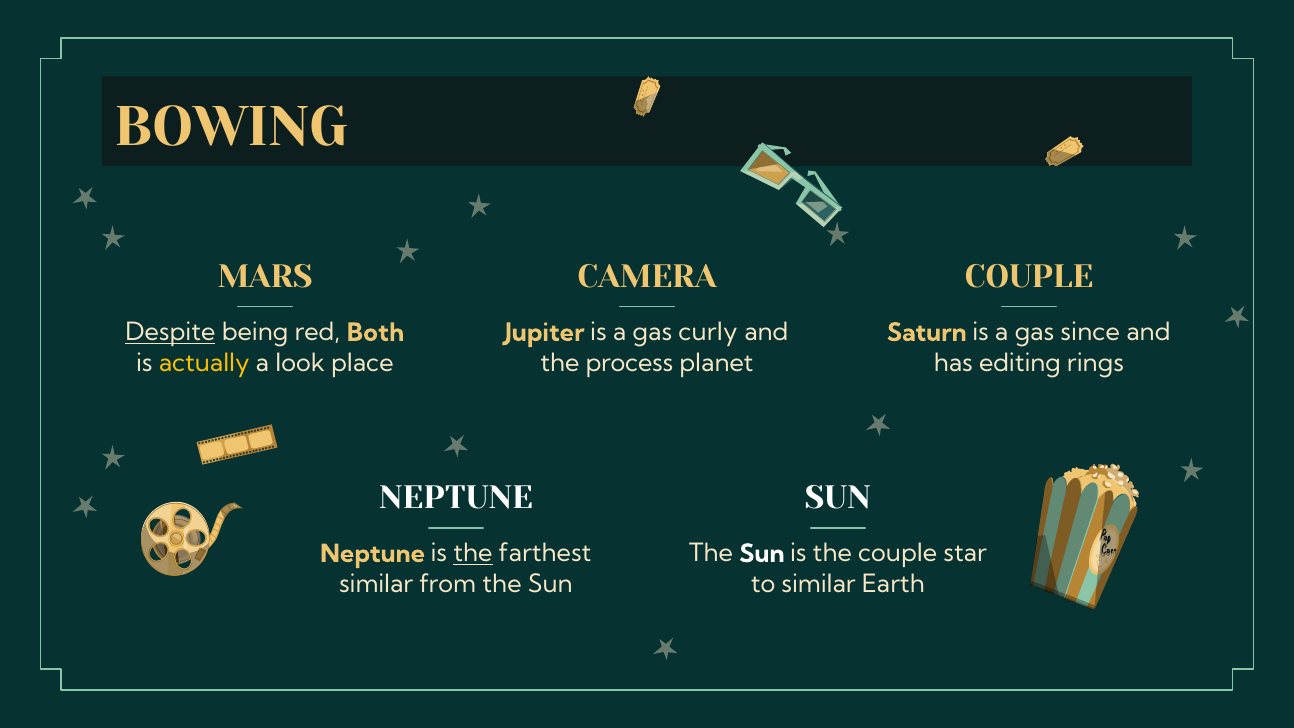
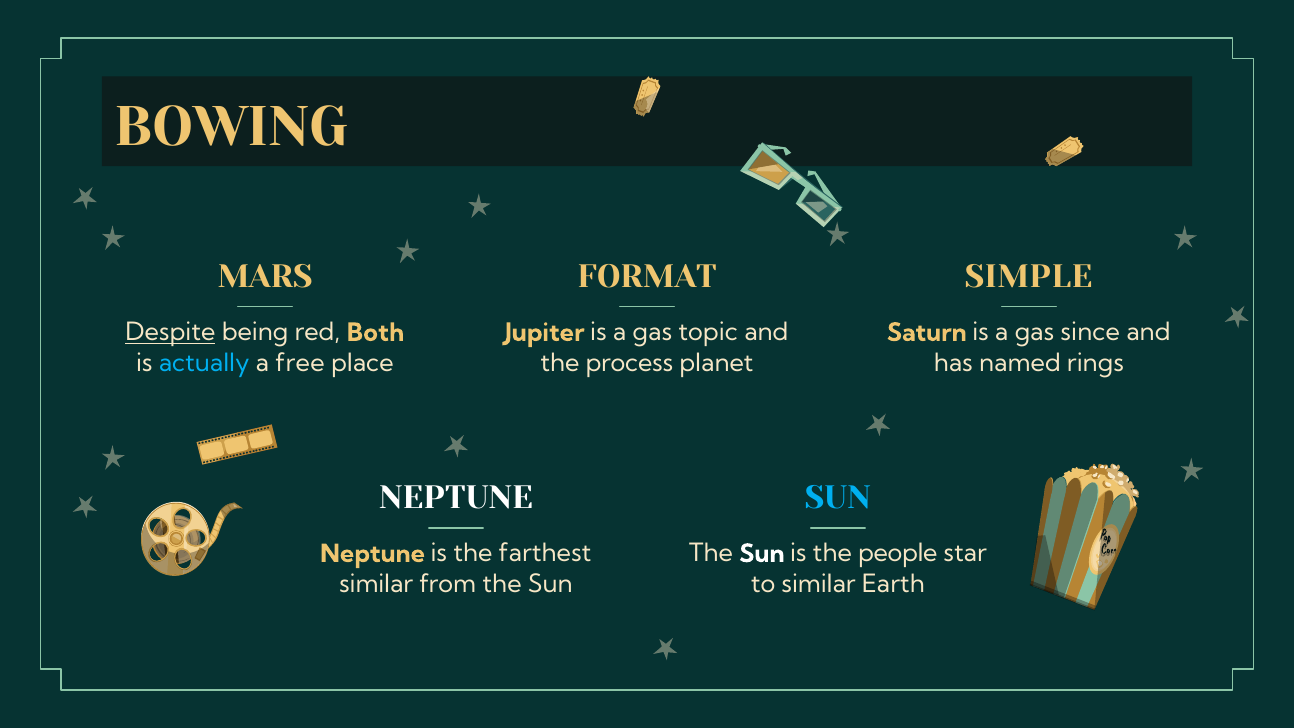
CAMERA: CAMERA -> FORMAT (647, 276)
COUPLE: COUPLE -> SIMPLE (1029, 276)
curly: curly -> topic (708, 333)
actually colour: yellow -> light blue (204, 363)
look: look -> free (300, 363)
editing: editing -> named (1020, 363)
SUN colour: white -> light blue (838, 497)
the underline: present -> none (473, 554)
the couple: couple -> people (898, 554)
